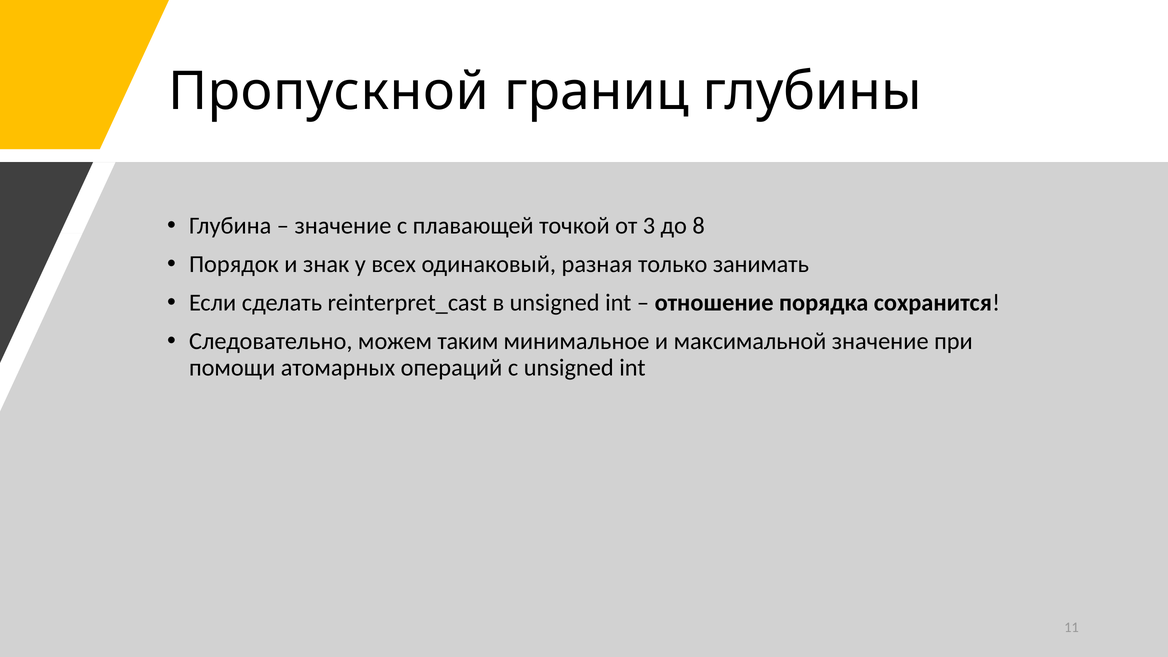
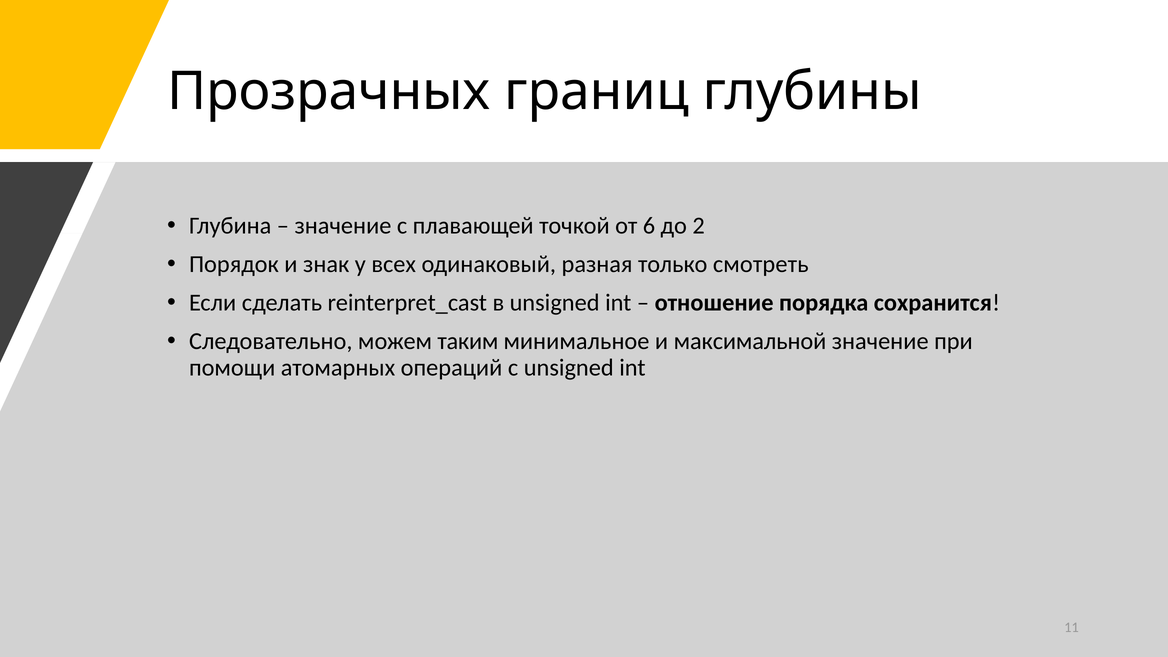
Пропускной: Пропускной -> Прозрачных (329, 92)
3: 3 -> 6 (649, 226)
8: 8 -> 2 (699, 226)
занимать: занимать -> смотреть (761, 264)
